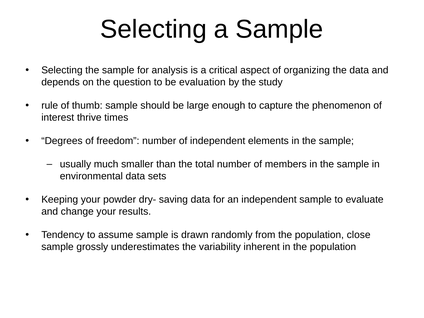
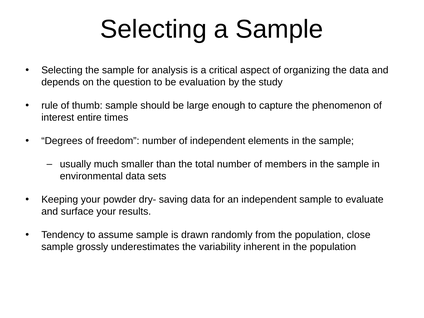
thrive: thrive -> entire (89, 118)
change: change -> surface (77, 212)
